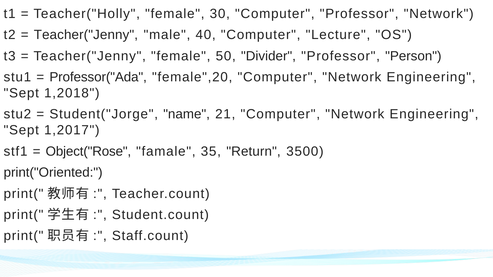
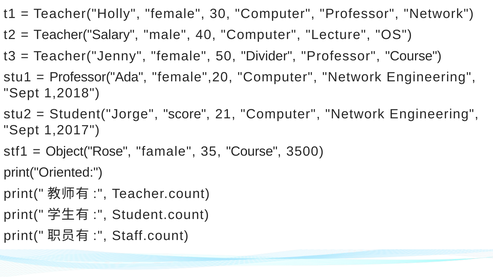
Teacher("Jenny: Teacher("Jenny -> Teacher("Salary (86, 35)
Professor Person: Person -> Course (413, 56)
name: name -> score (187, 114)
35 Return: Return -> Course (254, 152)
